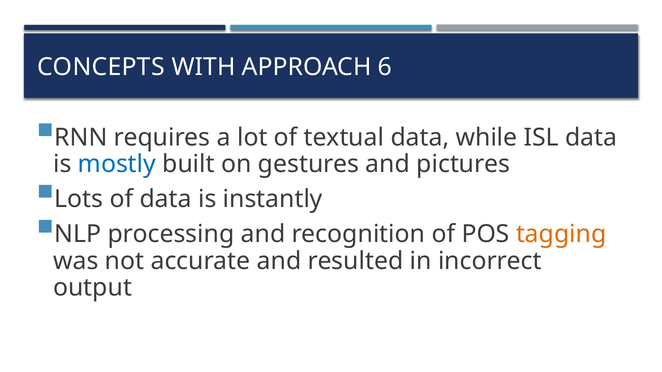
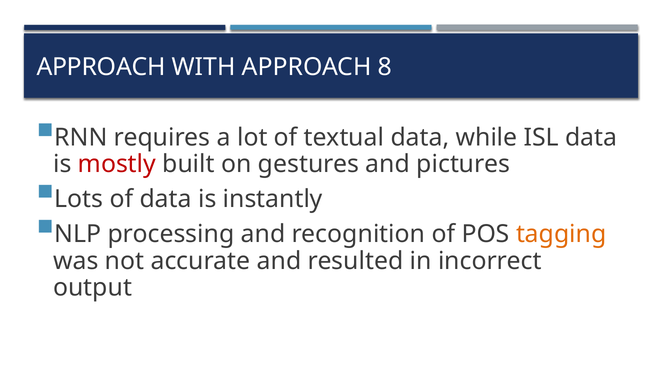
CONCEPTS: CONCEPTS -> APPROACH (101, 67)
6: 6 -> 8 (385, 67)
mostly colour: blue -> red (117, 164)
